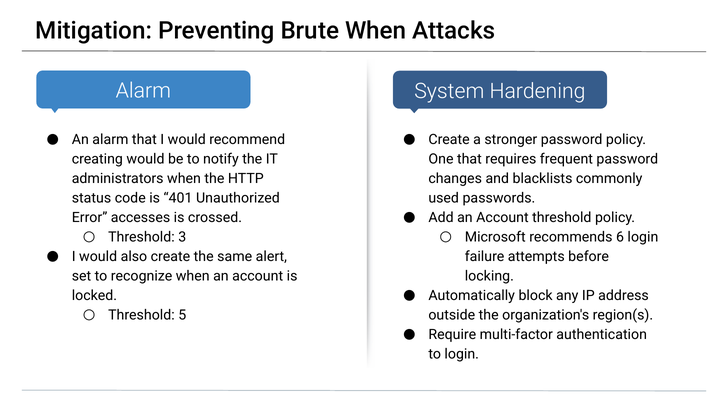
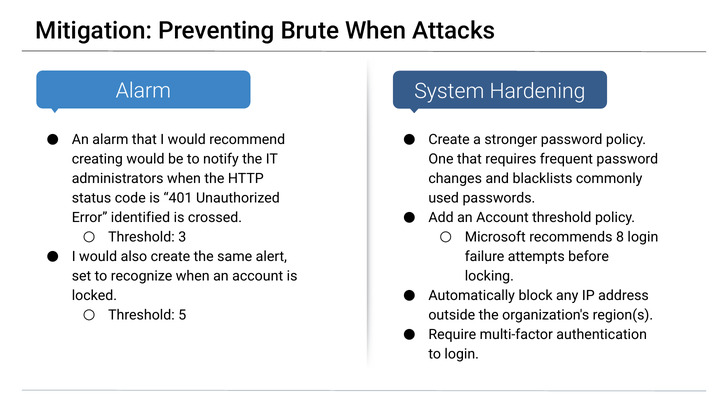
accesses: accesses -> identified (140, 218)
6: 6 -> 8 (620, 237)
